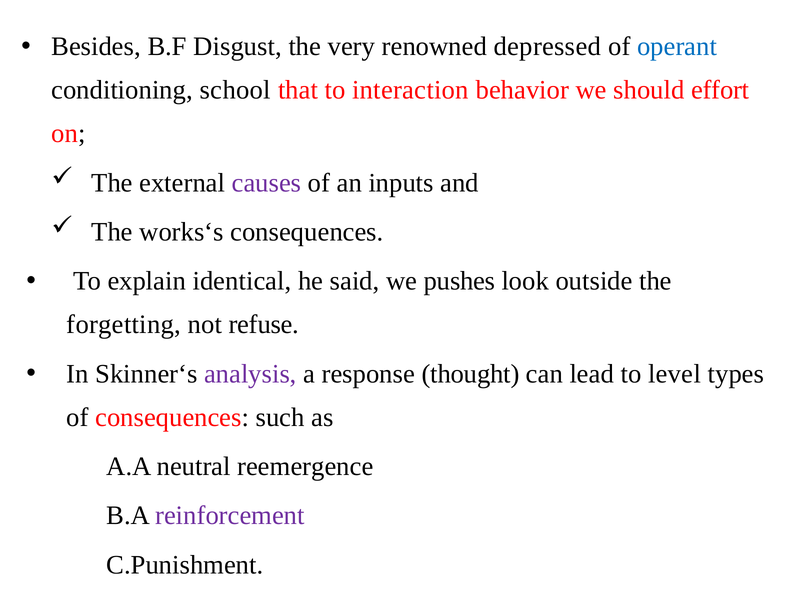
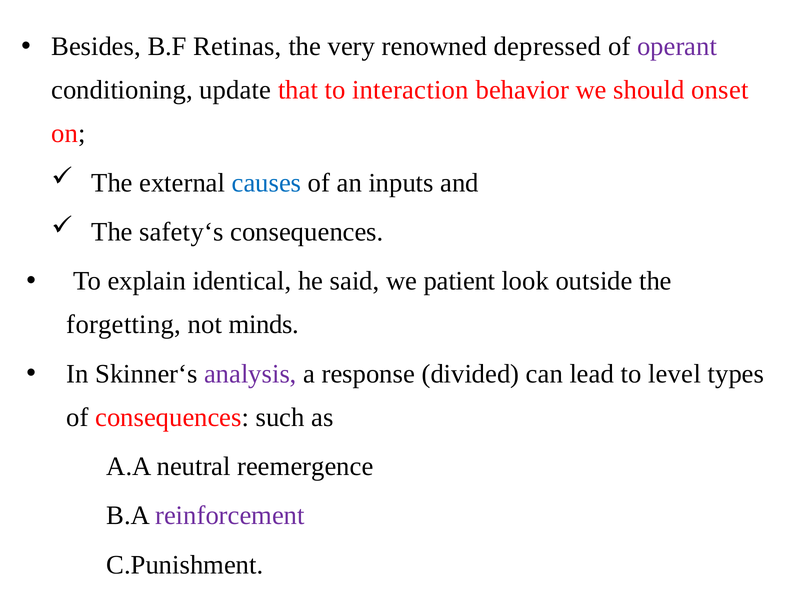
Disgust: Disgust -> Retinas (238, 47)
operant colour: blue -> purple (677, 47)
school: school -> update (235, 90)
effort: effort -> onset (720, 90)
causes colour: purple -> blue (267, 183)
works‘s: works‘s -> safety‘s (181, 232)
pushes: pushes -> patient (460, 281)
refuse: refuse -> minds (264, 325)
thought: thought -> divided (470, 374)
